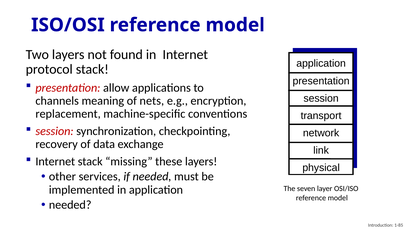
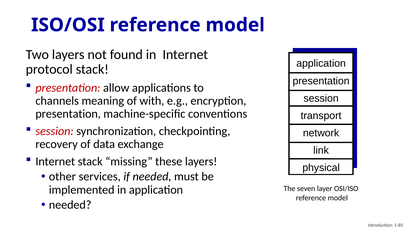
nets: nets -> with (152, 101)
replacement: replacement -> presentation (68, 114)
